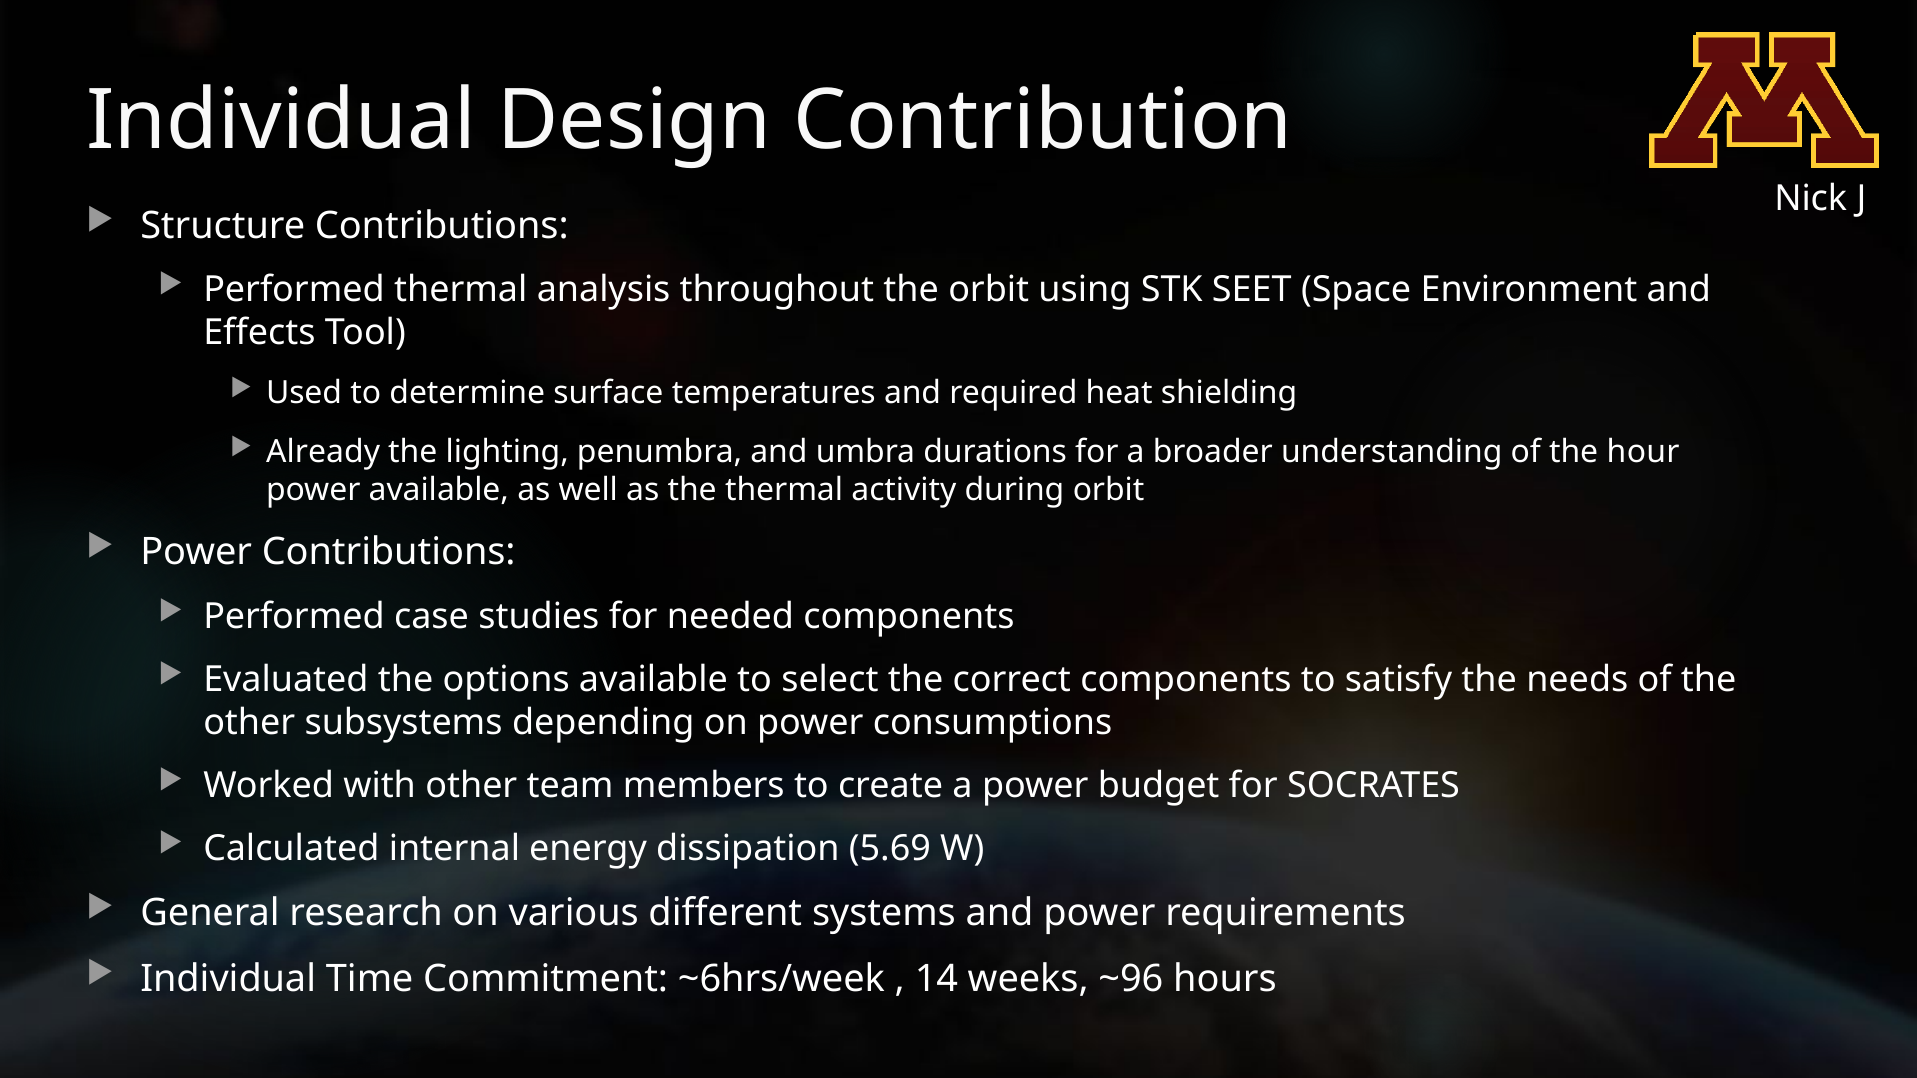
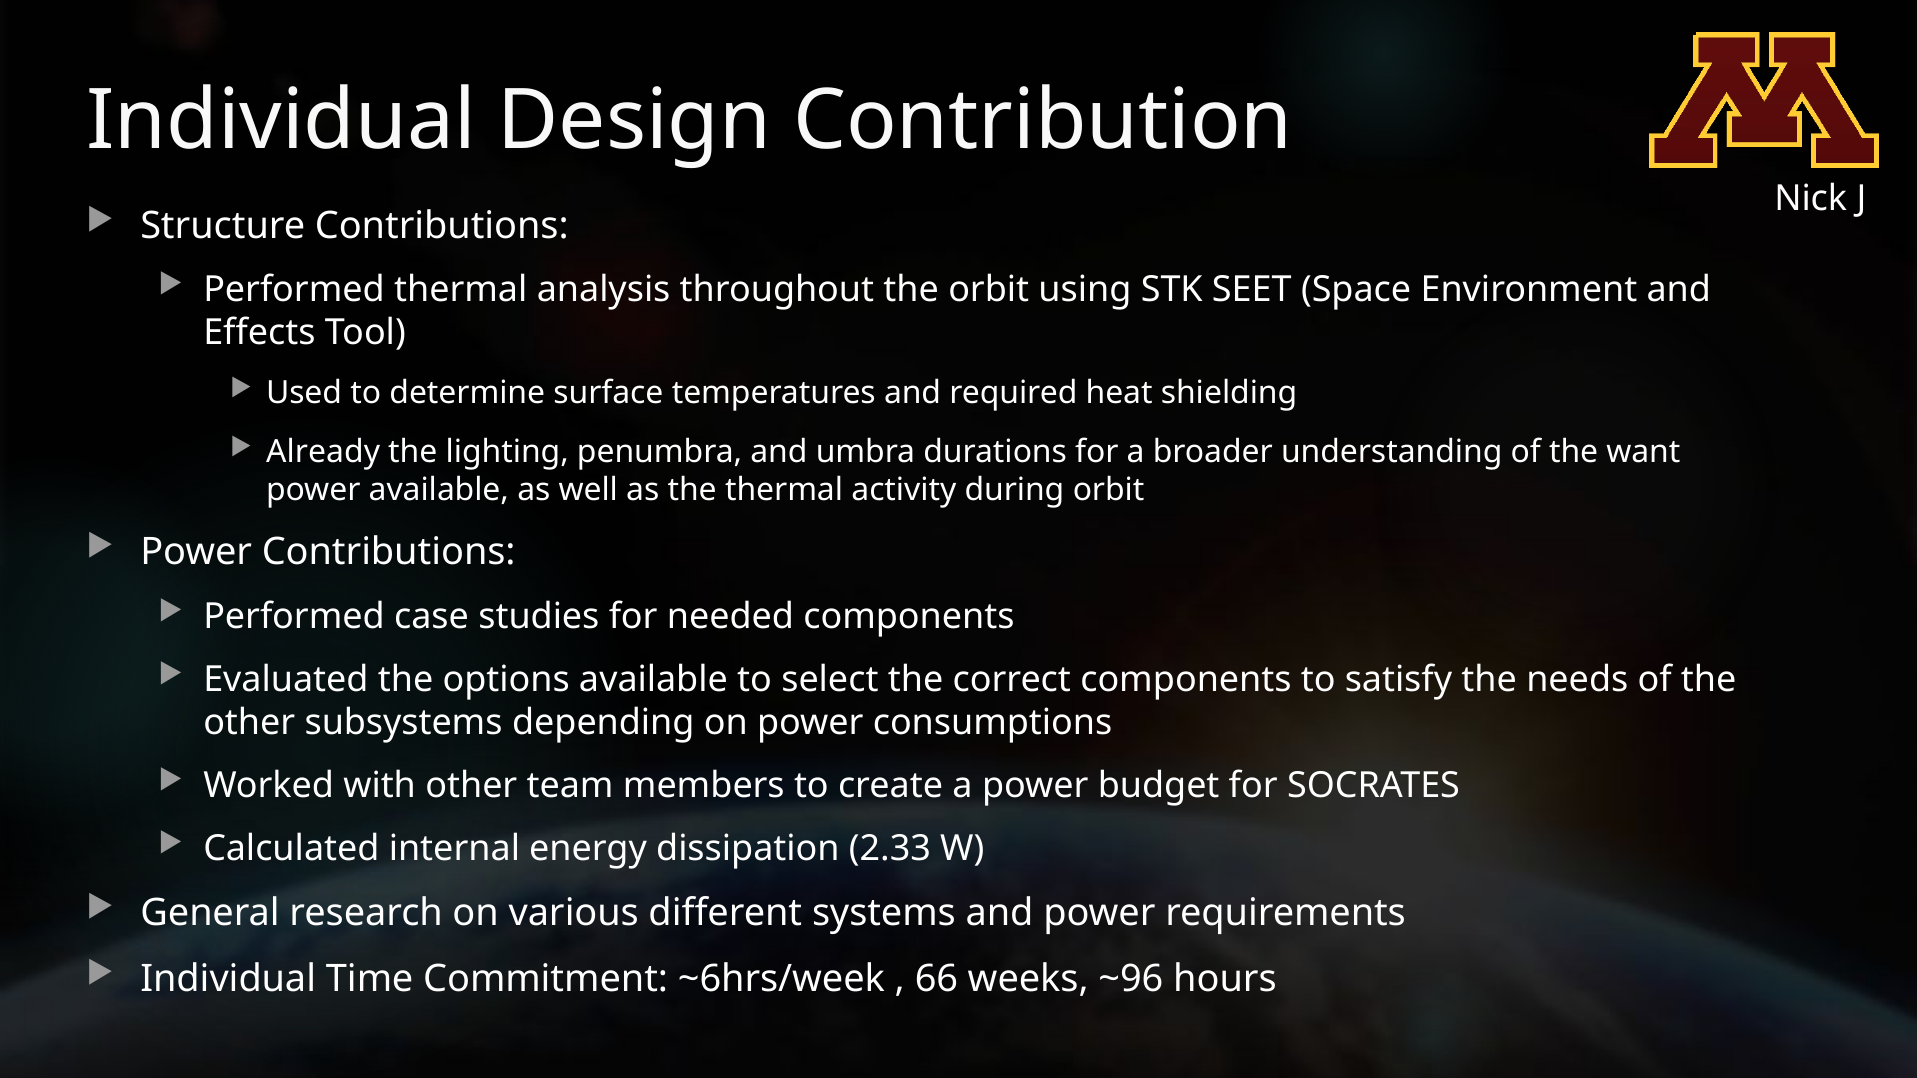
hour: hour -> want (1643, 452)
5.69: 5.69 -> 2.33 (890, 849)
14: 14 -> 66 (936, 979)
